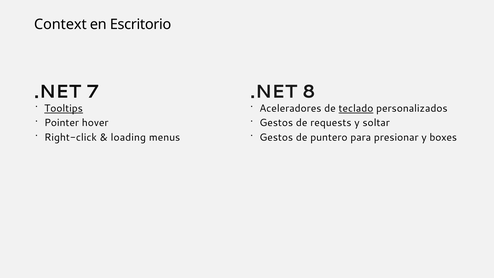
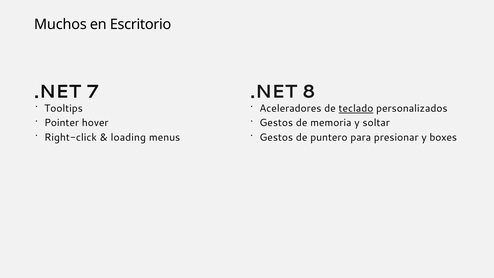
Context: Context -> Muchos (60, 24)
Tooltips underline: present -> none (64, 108)
requests: requests -> memoria (331, 123)
